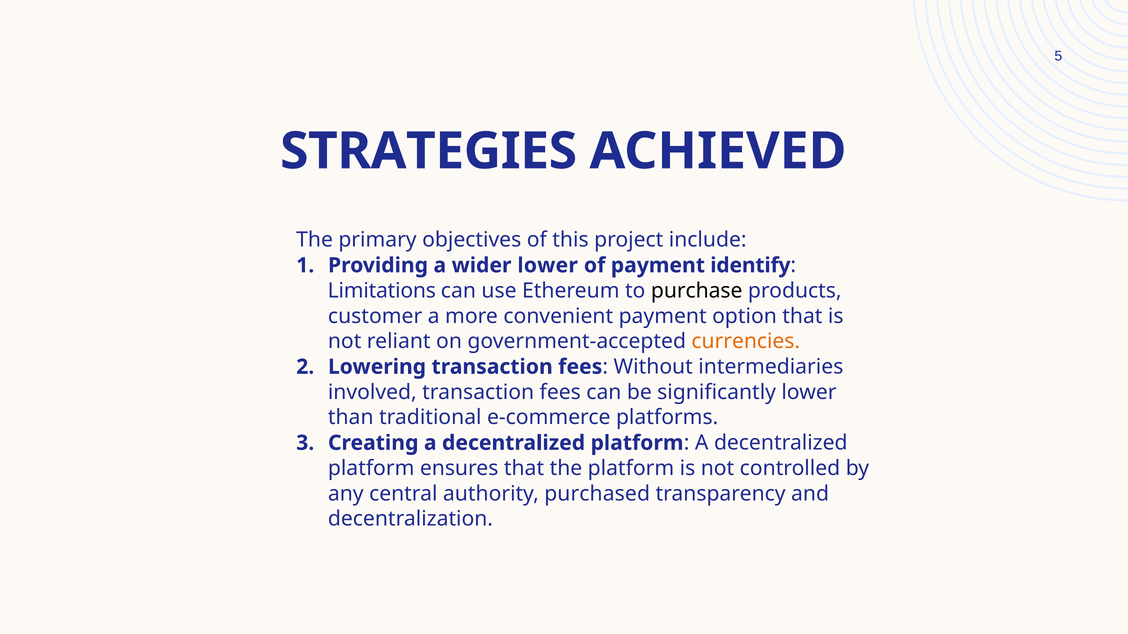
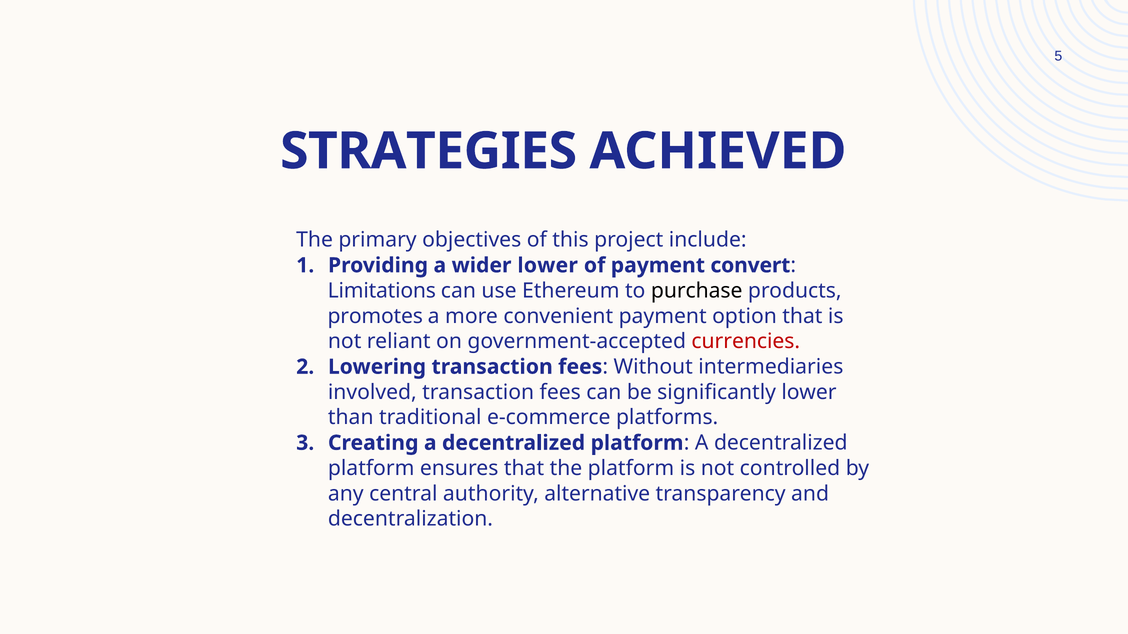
identify: identify -> convert (750, 266)
customer: customer -> promotes (375, 316)
currencies colour: orange -> red (746, 342)
purchased: purchased -> alternative (597, 494)
